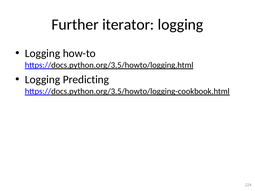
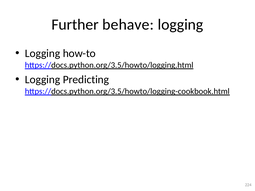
iterator: iterator -> behave (128, 25)
